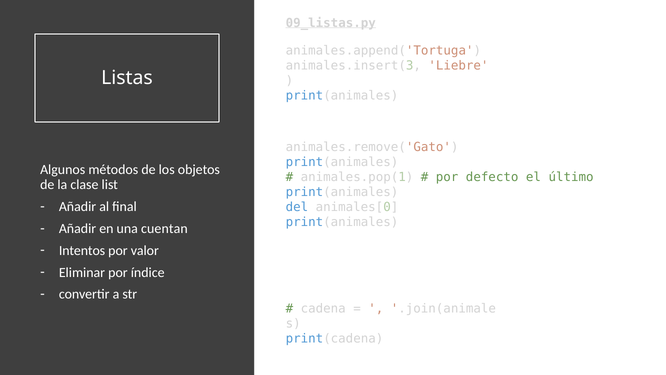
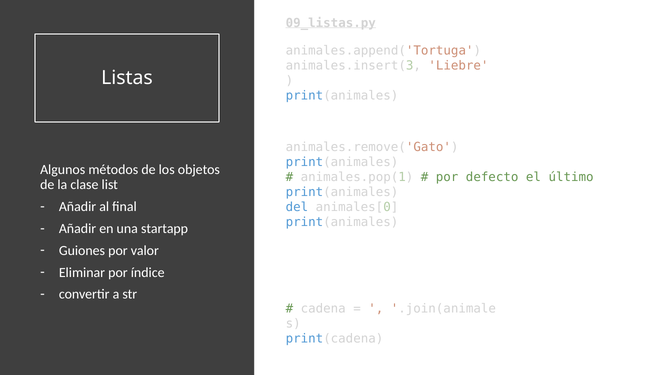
cuentan: cuentan -> startapp (165, 228)
Intentos: Intentos -> Guiones (82, 250)
